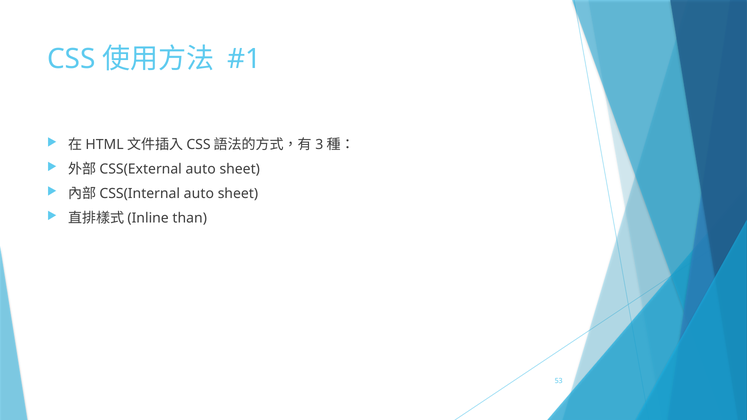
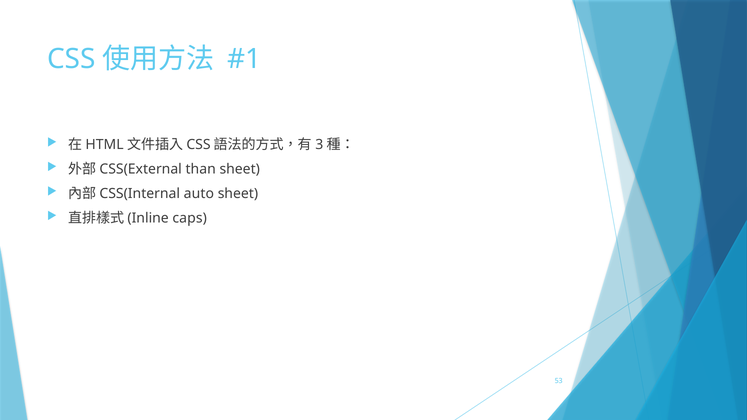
auto: auto -> than (201, 169)
than: than -> caps (190, 218)
